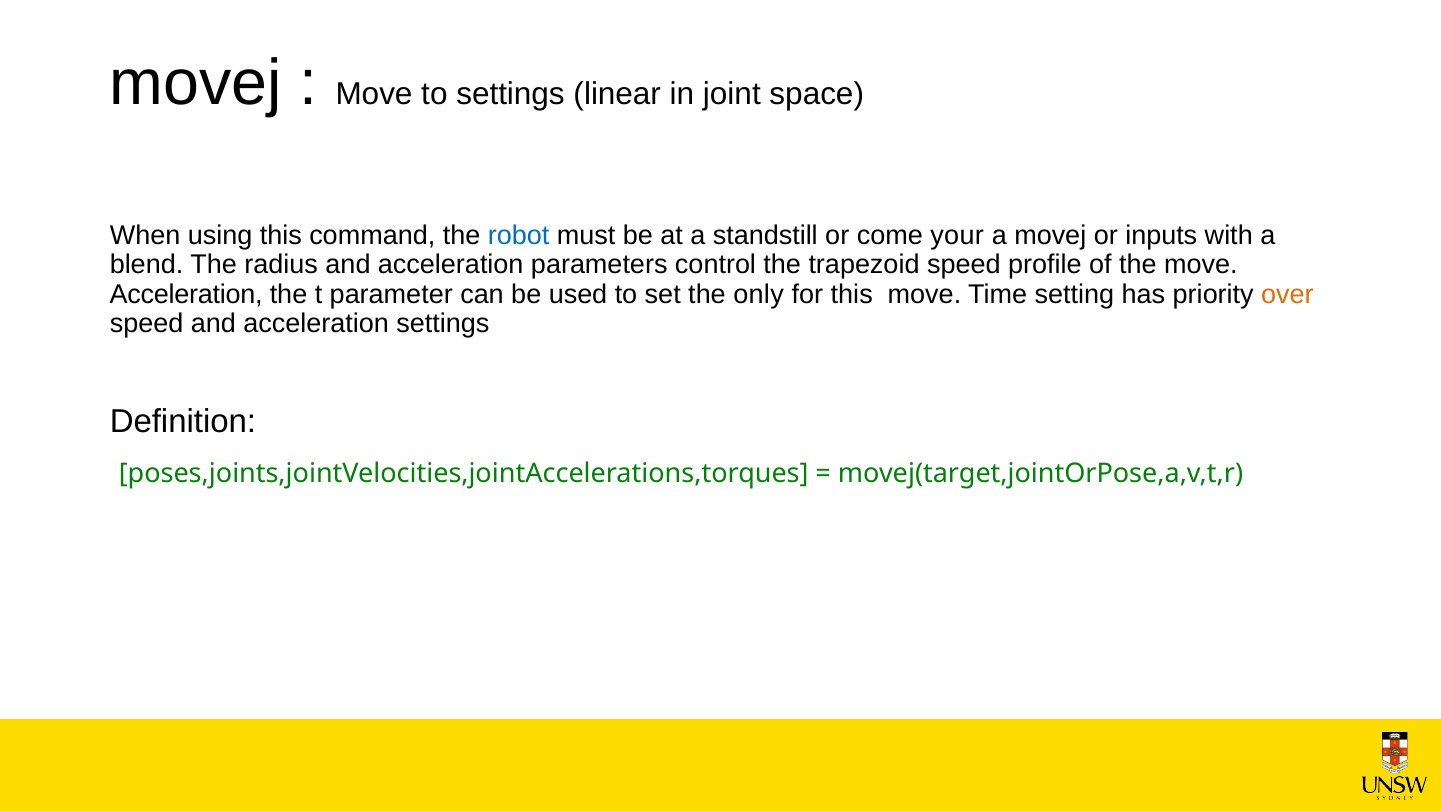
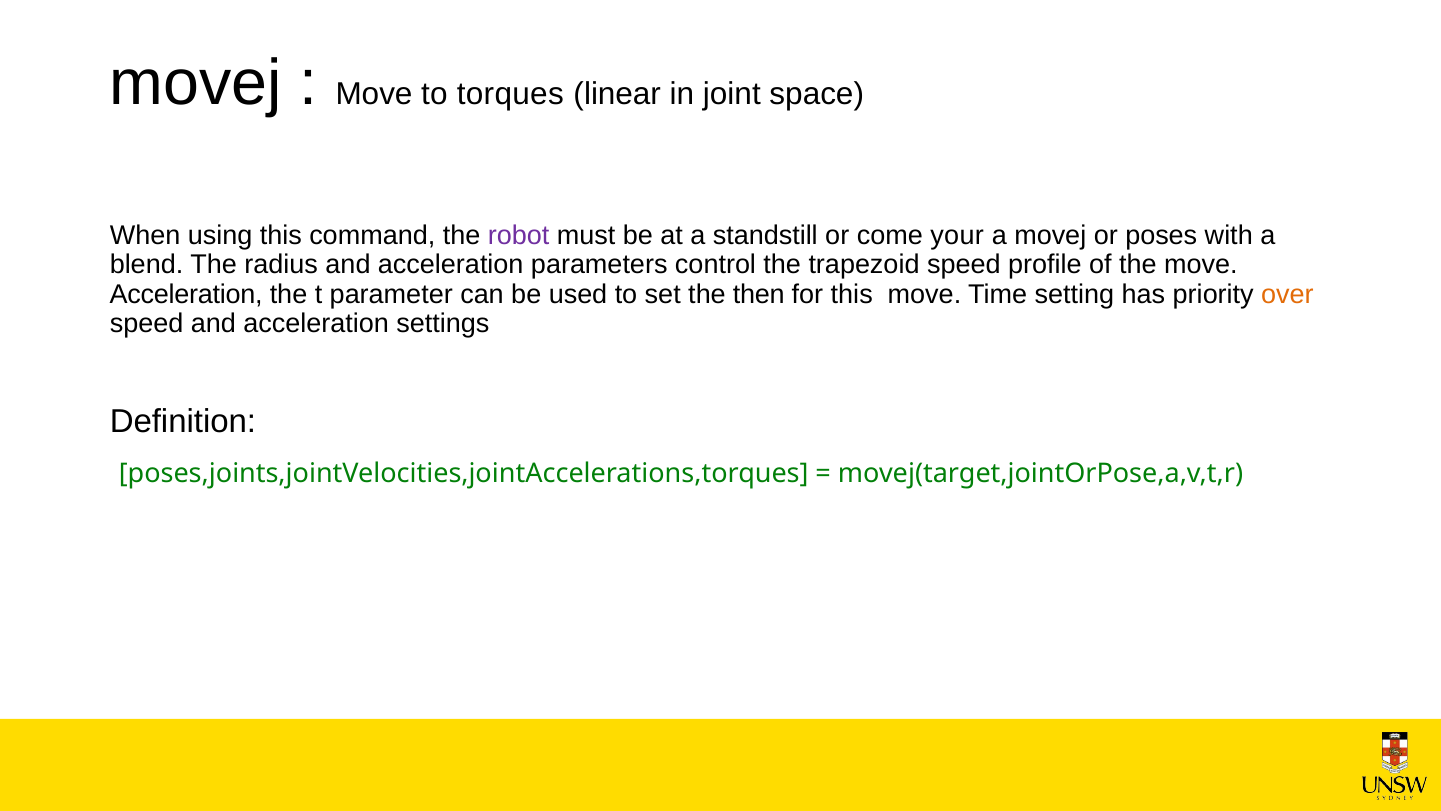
to settings: settings -> torques (510, 94)
robot colour: blue -> purple (519, 236)
inputs: inputs -> poses (1161, 236)
only: only -> then (759, 294)
